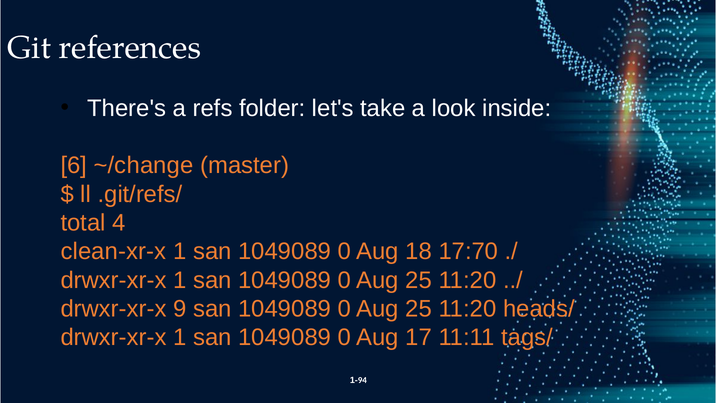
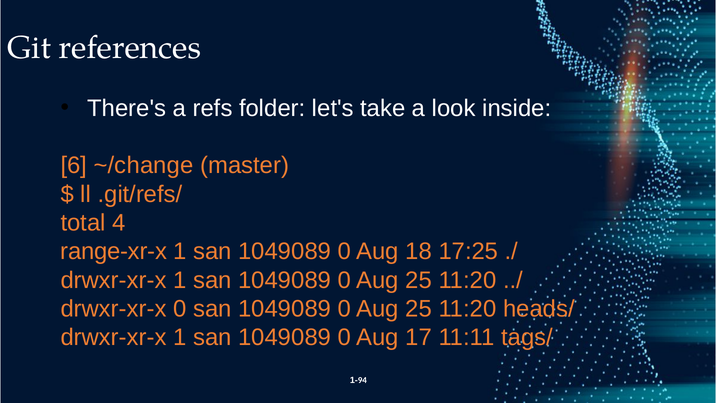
clean-xr-x: clean-xr-x -> range-xr-x (114, 251)
17:70: 17:70 -> 17:25 (468, 251)
drwxr-xr-x 9: 9 -> 0 (180, 309)
